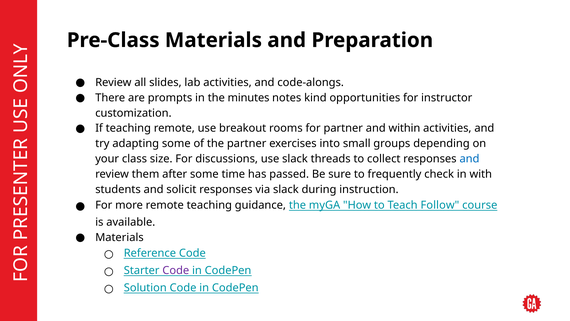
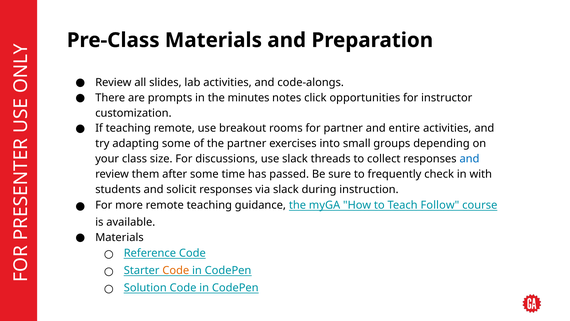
kind: kind -> click (315, 98)
within: within -> entire (404, 128)
Code colour: purple -> orange (176, 270)
